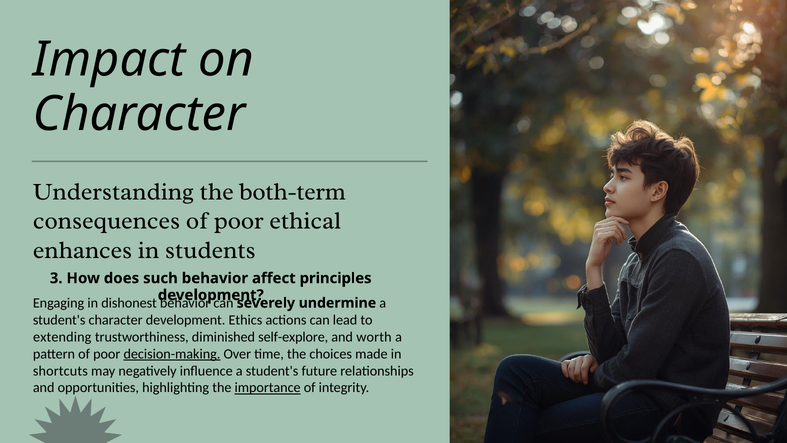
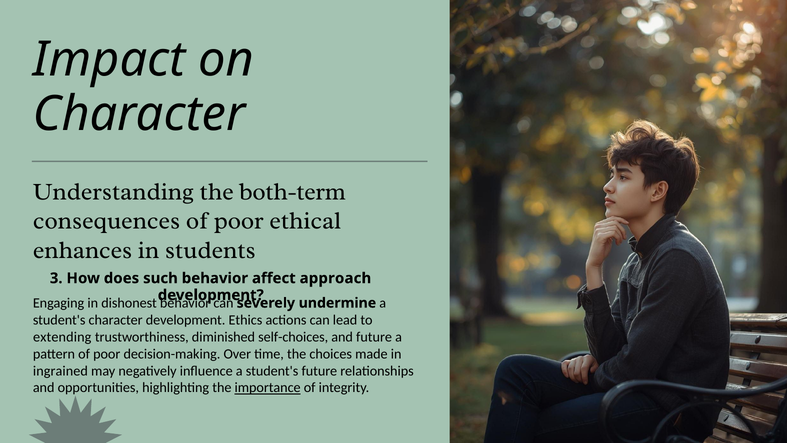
principles: principles -> approach (335, 278)
self-explore: self-explore -> self-choices (293, 337)
and worth: worth -> future (374, 337)
decision-making underline: present -> none (172, 354)
shortcuts: shortcuts -> ingrained (60, 371)
